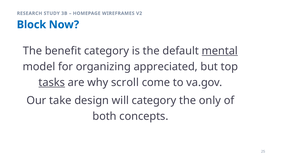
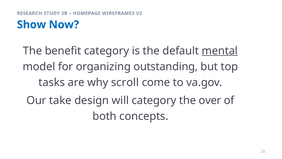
Block: Block -> Show (31, 25)
appreciated: appreciated -> outstanding (166, 66)
tasks underline: present -> none (52, 82)
only: only -> over (210, 100)
